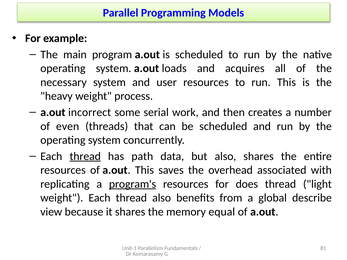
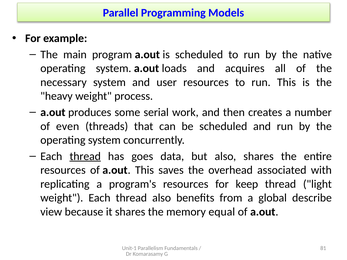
incorrect: incorrect -> produces (90, 112)
path: path -> goes (142, 156)
program's underline: present -> none (133, 184)
does: does -> keep (247, 184)
